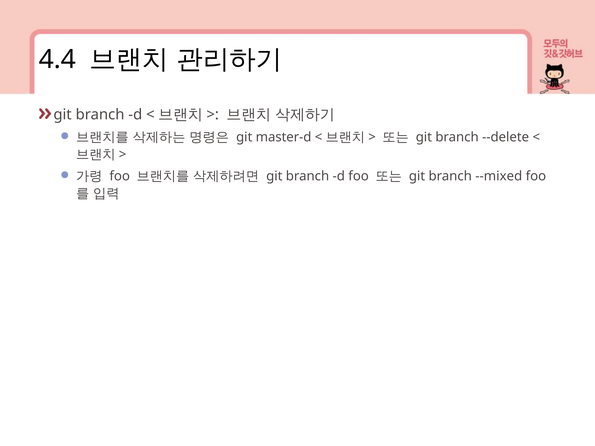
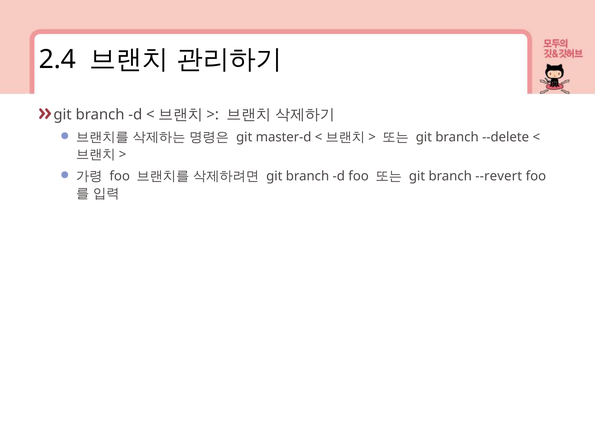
4.4: 4.4 -> 2.4 (57, 60)
--mixed: --mixed -> --revert (499, 176)
